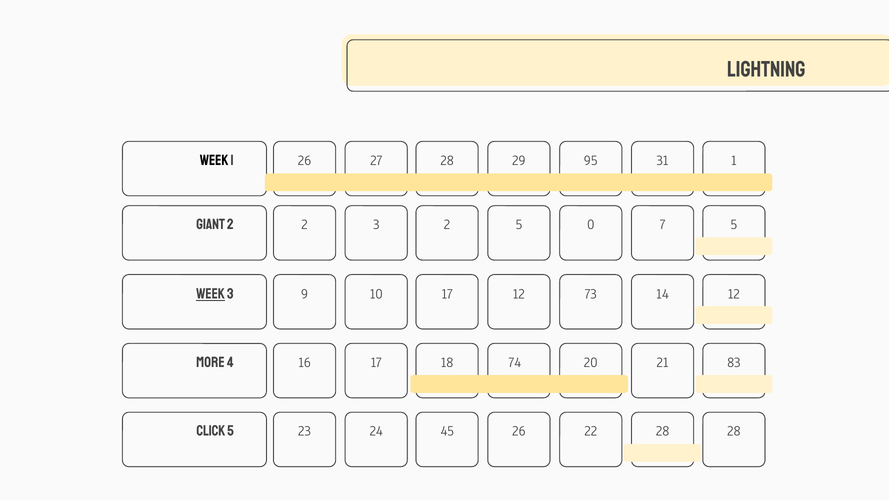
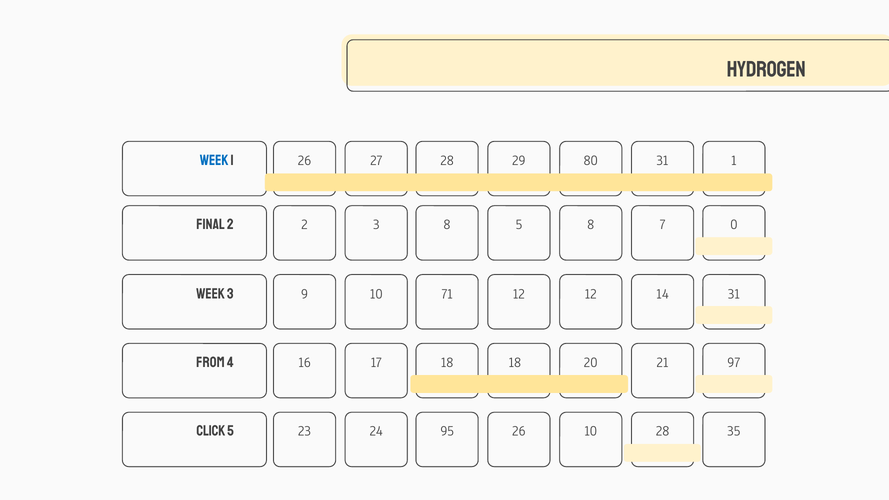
LIGHTNING: LIGHTNING -> HYDROGEN (766, 69)
Week colour: black -> blue (214, 160)
95: 95 -> 80 (591, 160)
Giant: Giant -> Final (211, 225)
3 2: 2 -> 8 (447, 225)
5 0: 0 -> 8 (591, 225)
7 5: 5 -> 0 (734, 225)
Week underline: present -> none (211, 294)
10 17: 17 -> 71 (447, 294)
12 73: 73 -> 12 (591, 294)
14 12: 12 -> 31 (734, 294)
More: More -> From (210, 362)
18 74: 74 -> 18 (515, 362)
83: 83 -> 97 (734, 362)
45: 45 -> 95 (447, 431)
26 22: 22 -> 10 (591, 431)
28: 28 -> 35 (734, 431)
